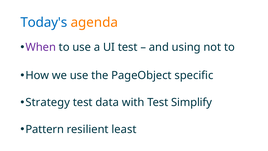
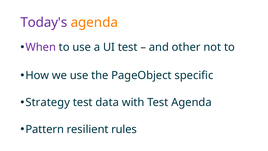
Today's colour: blue -> purple (44, 23)
using: using -> other (186, 47)
Test Simplify: Simplify -> Agenda (191, 102)
least: least -> rules (124, 129)
